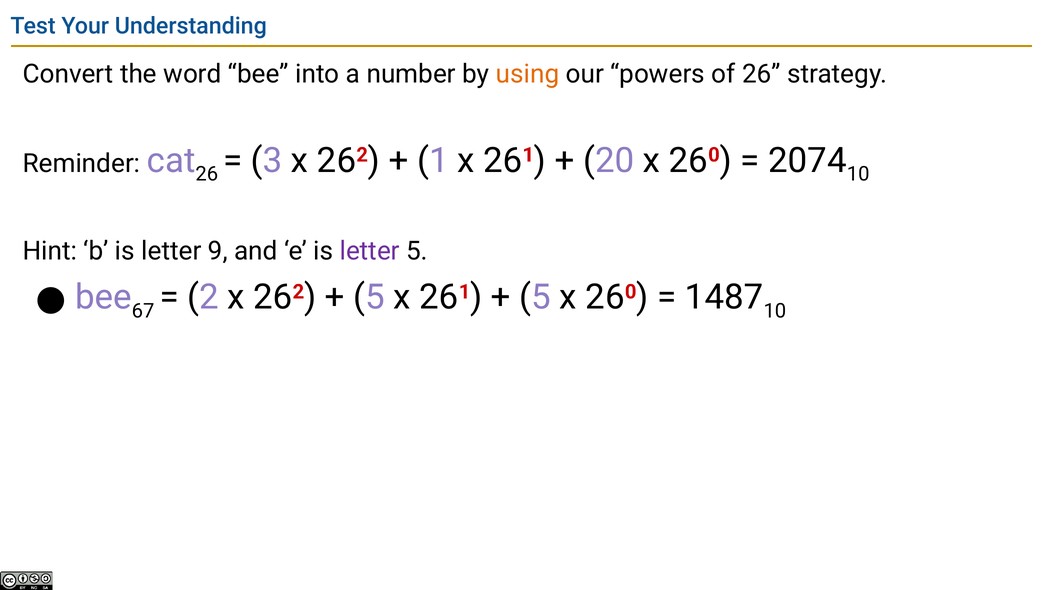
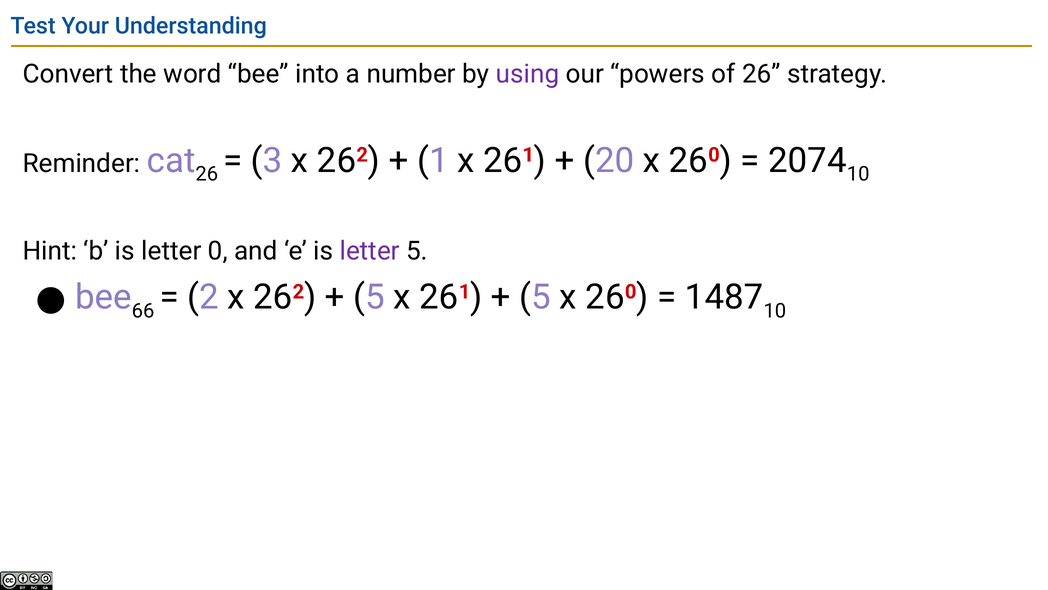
using colour: orange -> purple (528, 74)
9: 9 -> 0 (218, 251)
67: 67 -> 66 (143, 311)
